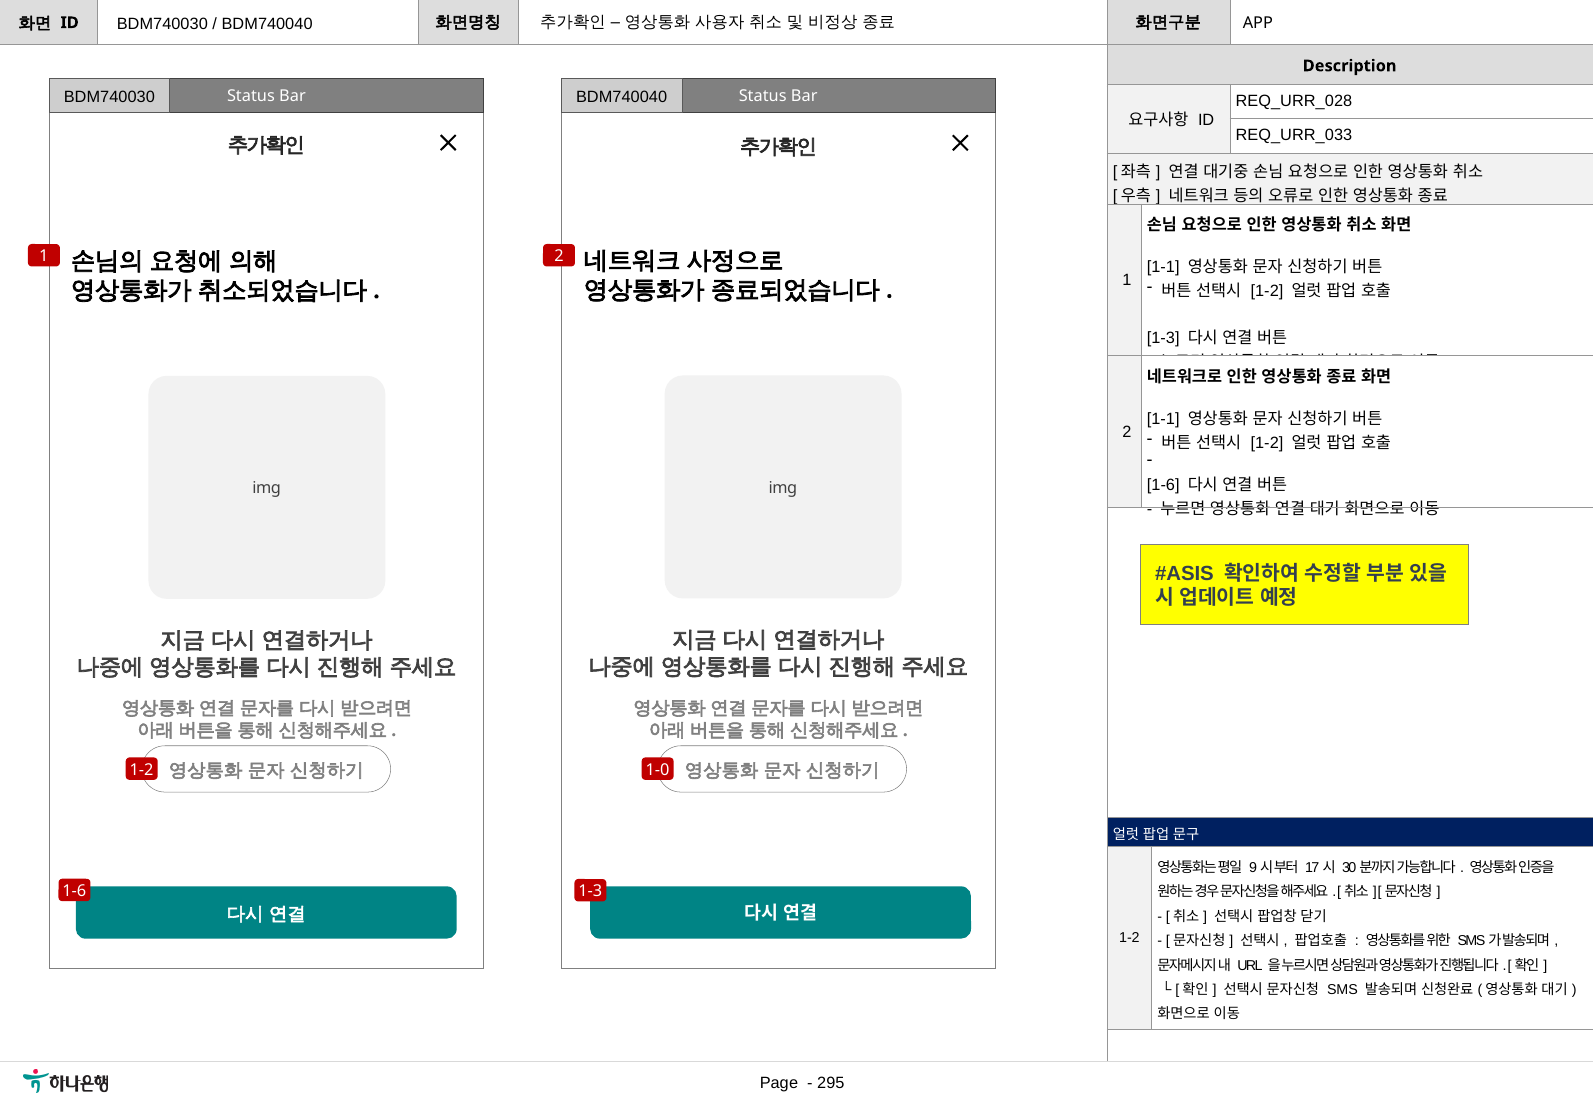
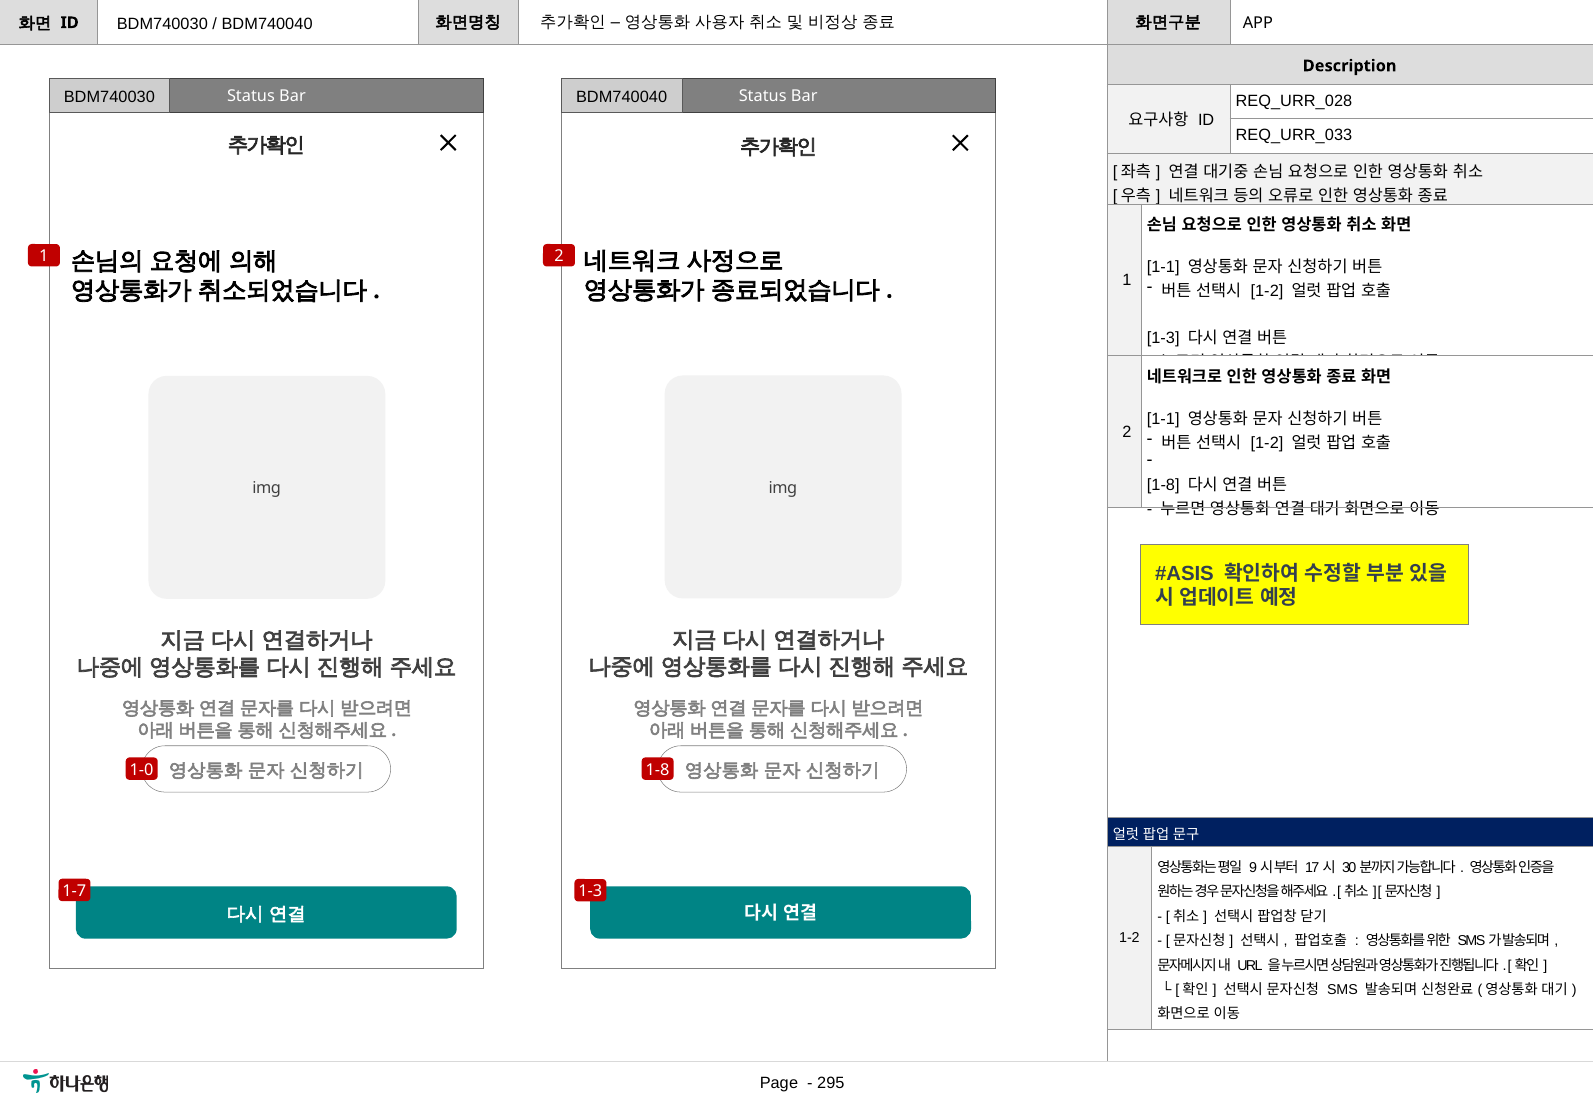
1-6: 1-6 -> 1-8 (1163, 485)
1-2: 1-2 -> 1-0 (142, 770)
1-0: 1-0 -> 1-8 (657, 770)
1-6: 1-6 -> 1-7 (74, 891)
